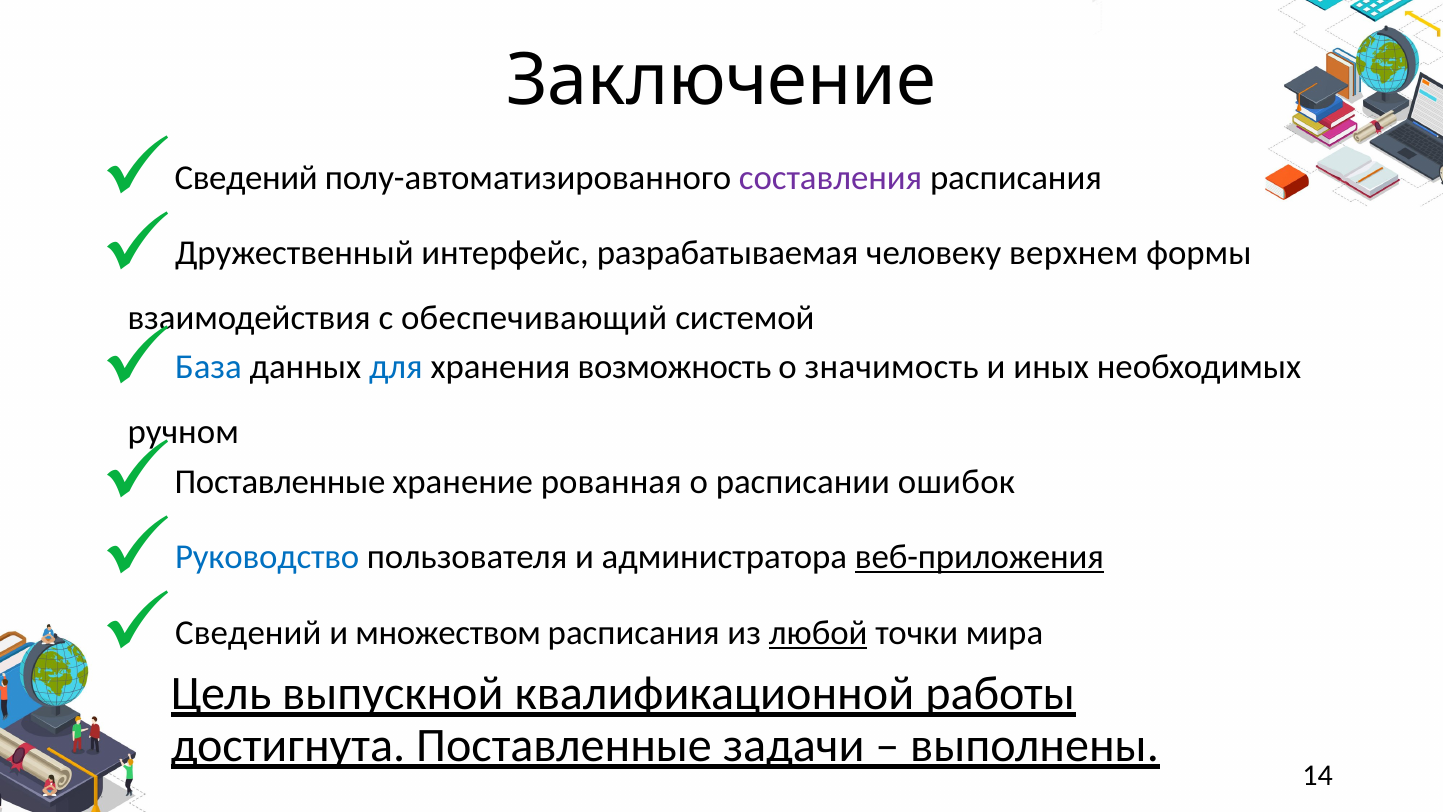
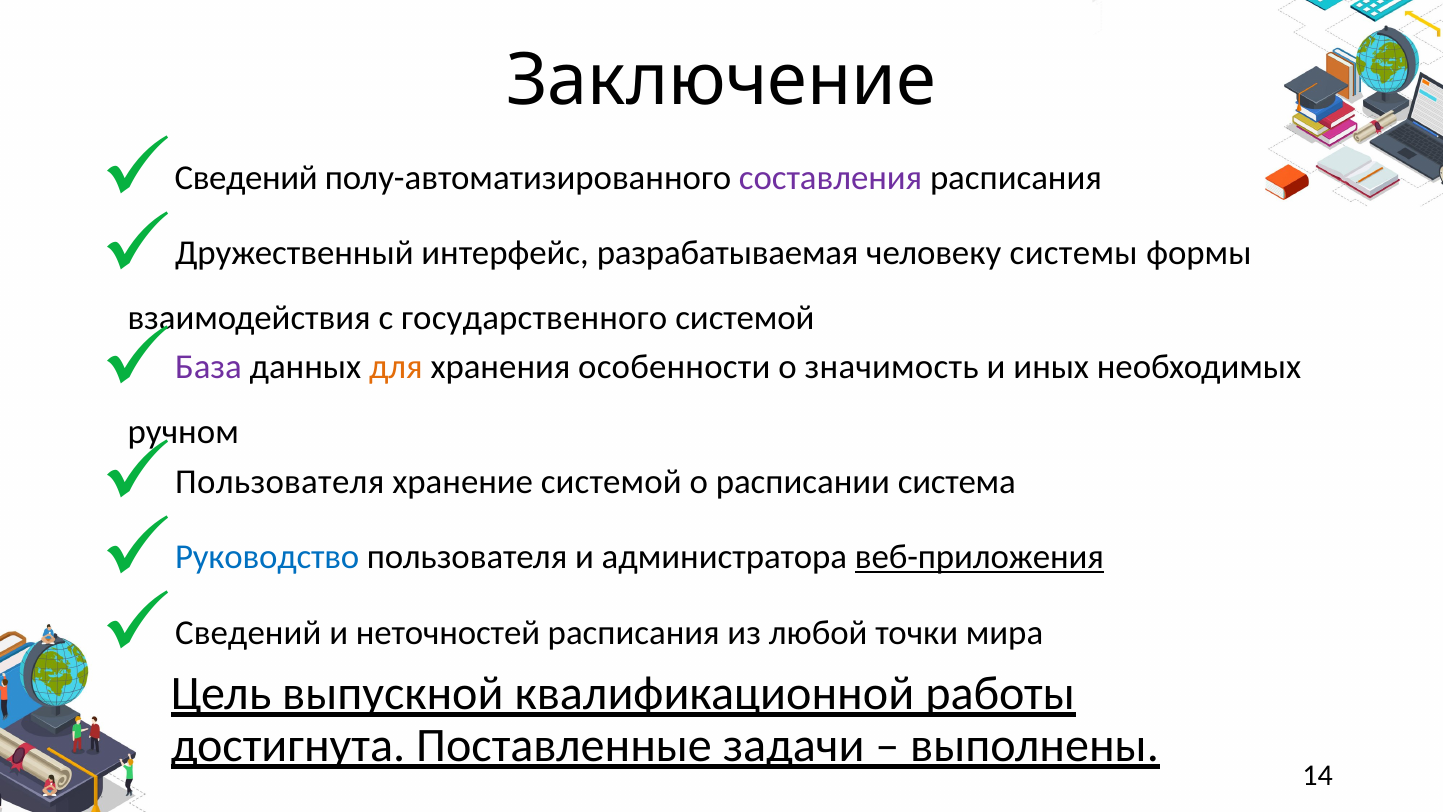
верхнем: верхнем -> системы (1074, 253)
обеспечивающий: обеспечивающий -> государственного (534, 318)
База colour: blue -> purple (208, 367)
для colour: blue -> orange (396, 367)
возможность: возможность -> особенности (674, 367)
Поставленные: Поставленные -> Пользователя (280, 481)
хранение рованная: рованная -> системой (611, 481)
ошибок: ошибок -> система (957, 481)
множеством: множеством -> неточностей (448, 633)
любой underline: present -> none (818, 633)
